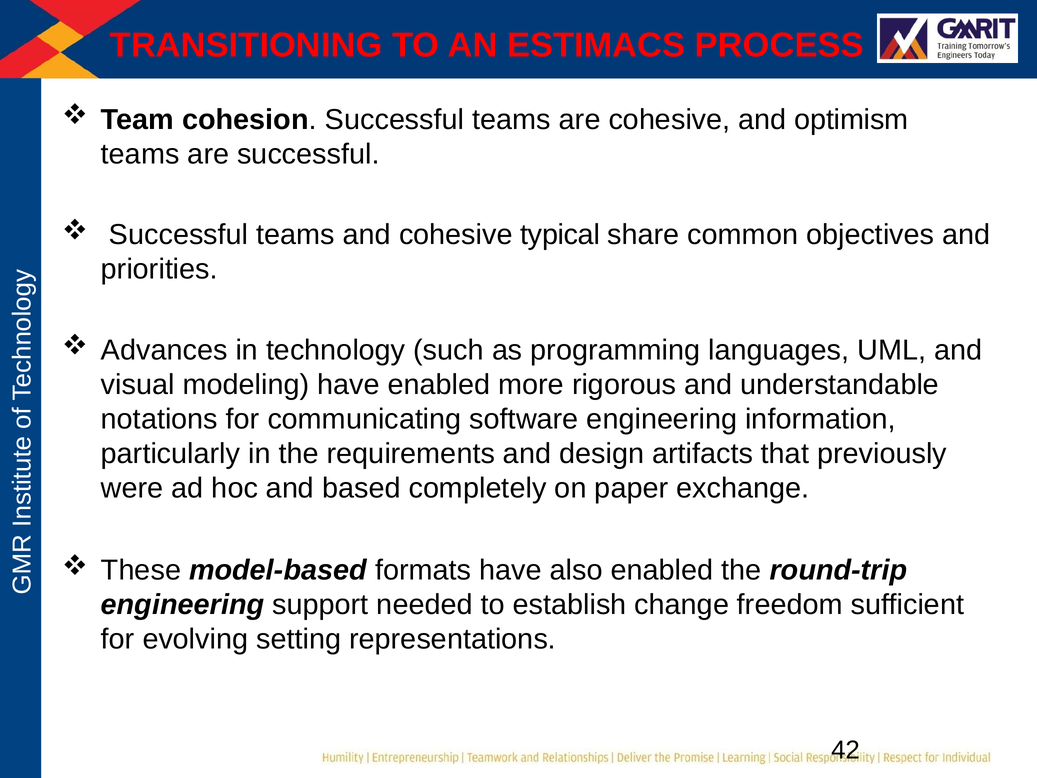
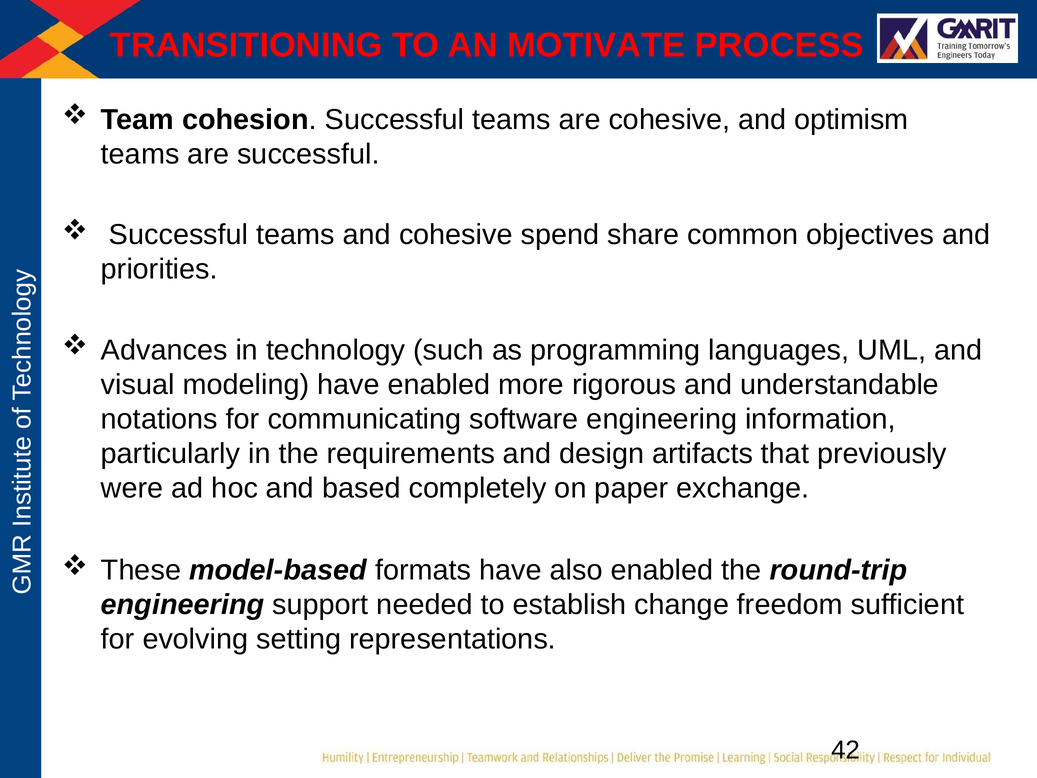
ESTIMACS: ESTIMACS -> MOTIVATE (596, 46)
typical: typical -> spend (560, 235)
